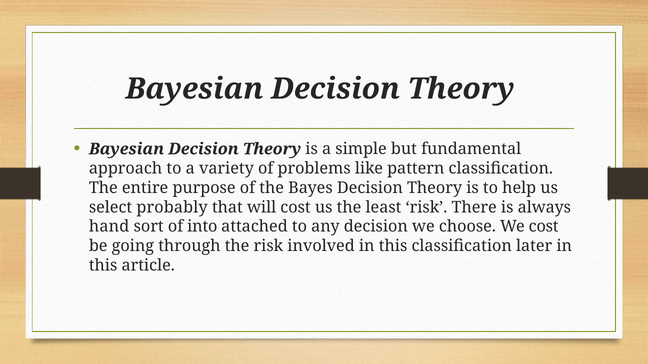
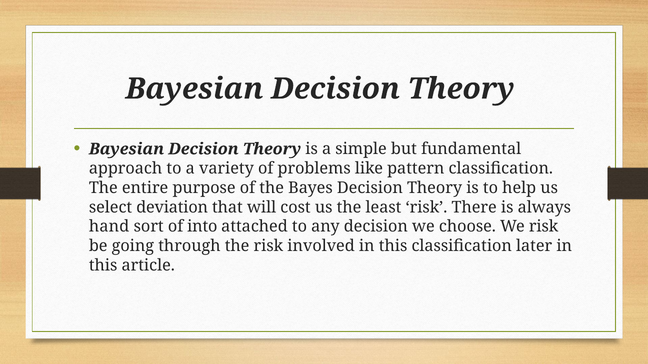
probably: probably -> deviation (172, 208)
We cost: cost -> risk (544, 227)
